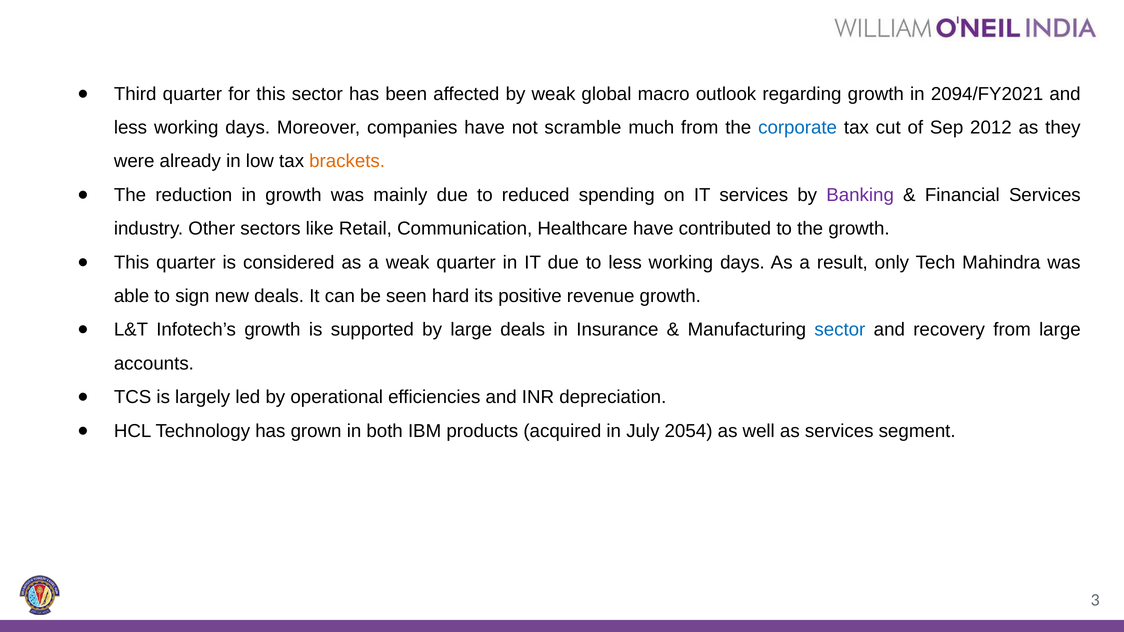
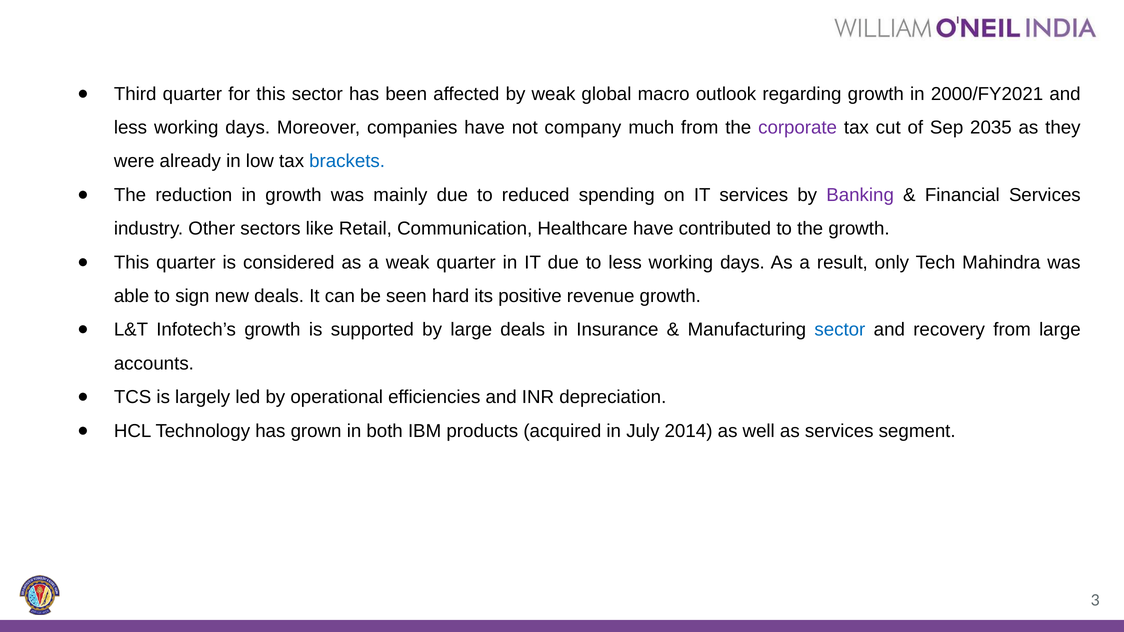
2094/FY2021: 2094/FY2021 -> 2000/FY2021 (987, 94)
scramble: scramble -> company (583, 128)
corporate colour: blue -> purple (798, 128)
2012: 2012 -> 2035 (991, 128)
brackets colour: orange -> blue (347, 161)
2054: 2054 -> 2014 (689, 431)
